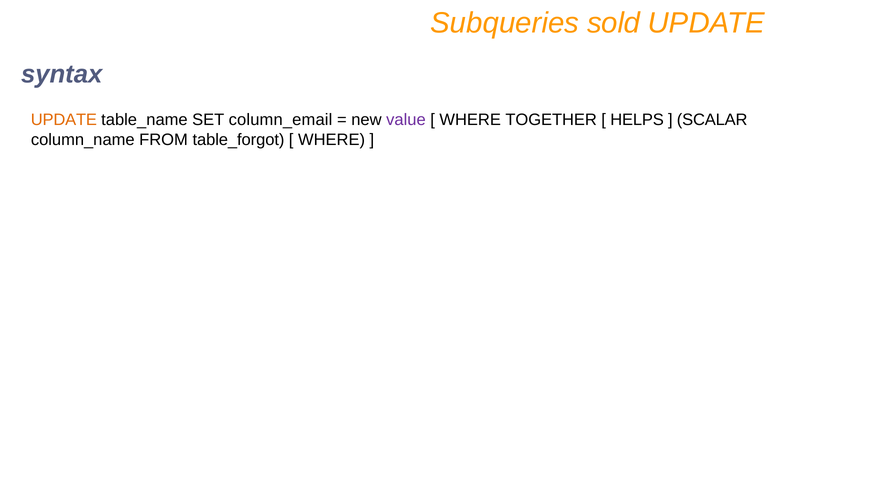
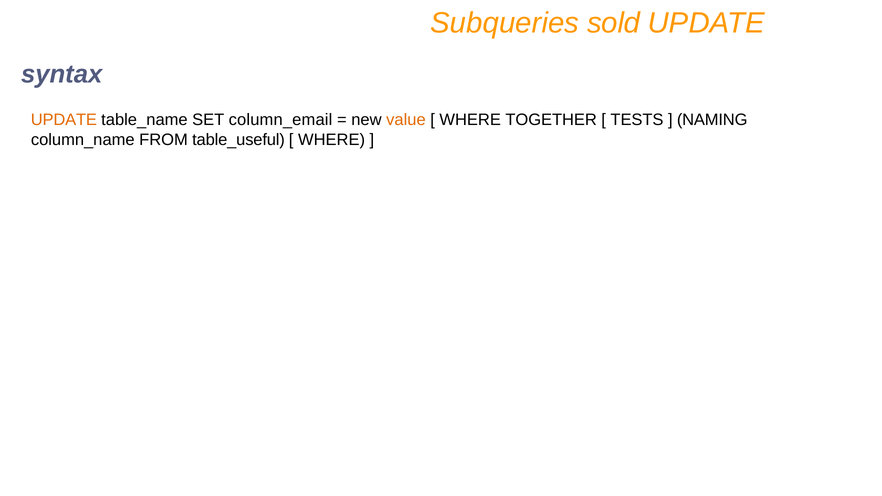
value colour: purple -> orange (406, 120)
HELPS: HELPS -> TESTS (637, 120)
SCALAR: SCALAR -> NAMING (712, 120)
table_forgot: table_forgot -> table_useful (239, 140)
